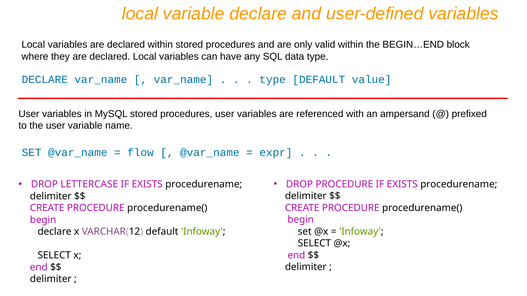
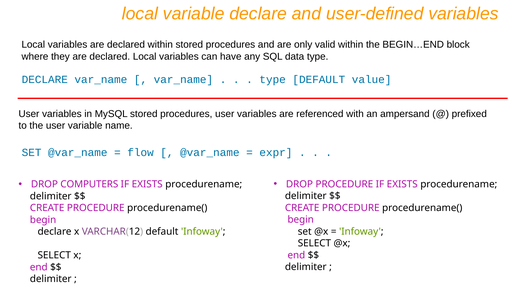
LETTERCASE: LETTERCASE -> COMPUTERS (89, 185)
